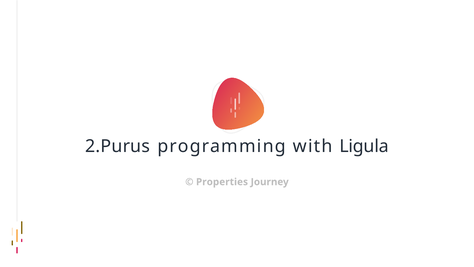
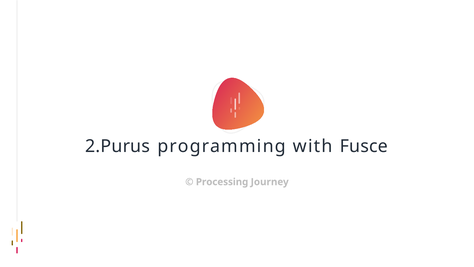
Ligula: Ligula -> Fusce (364, 146)
Properties: Properties -> Processing (222, 182)
